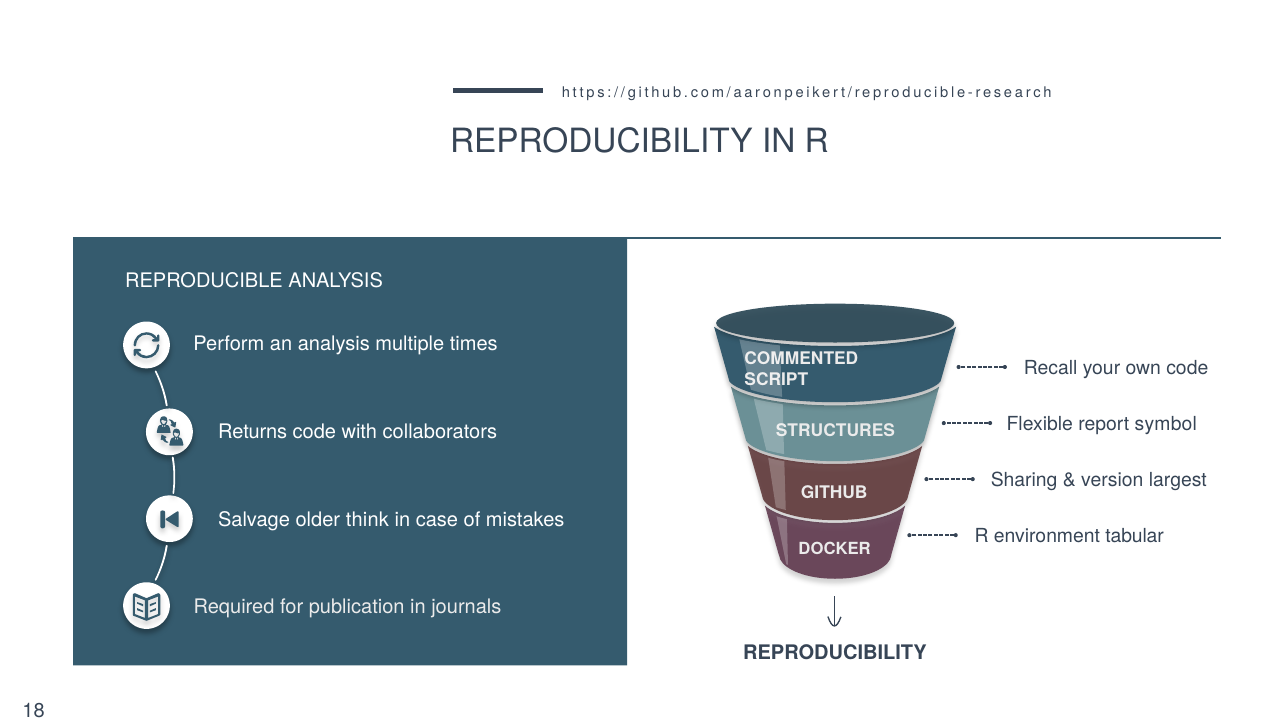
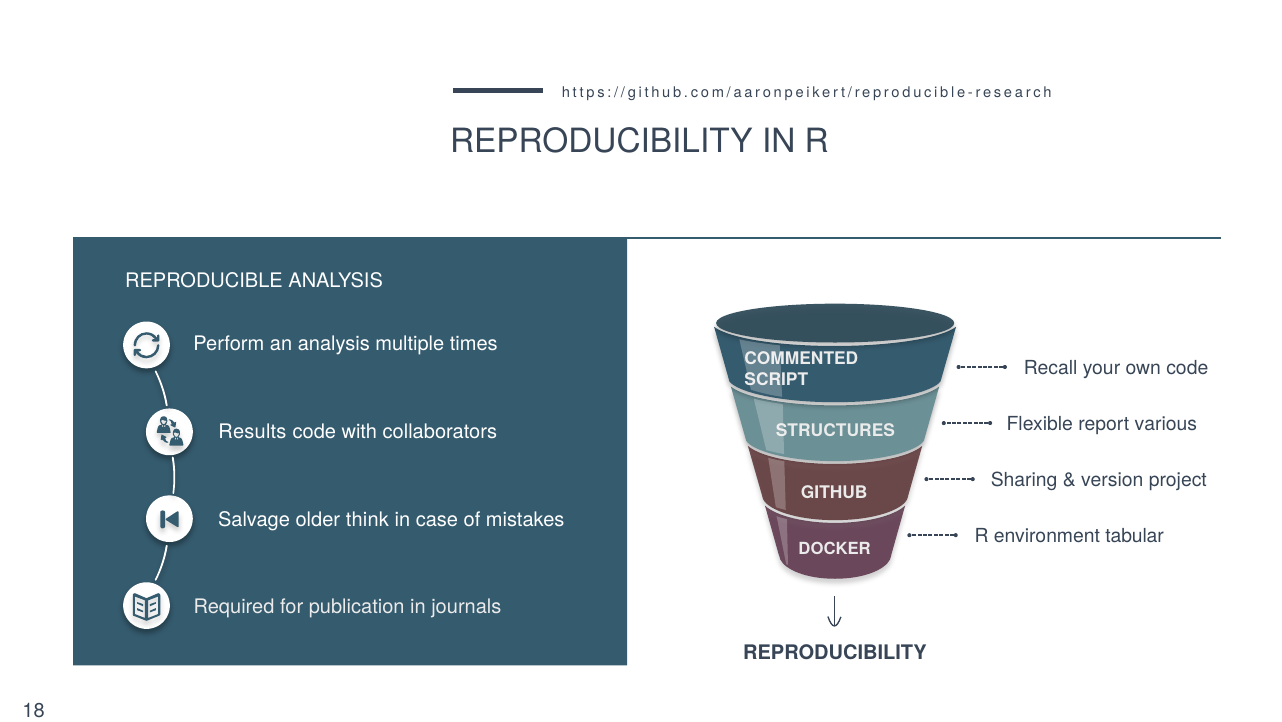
symbol: symbol -> various (1166, 424)
Returns: Returns -> Results (252, 431)
largest: largest -> project (1178, 480)
